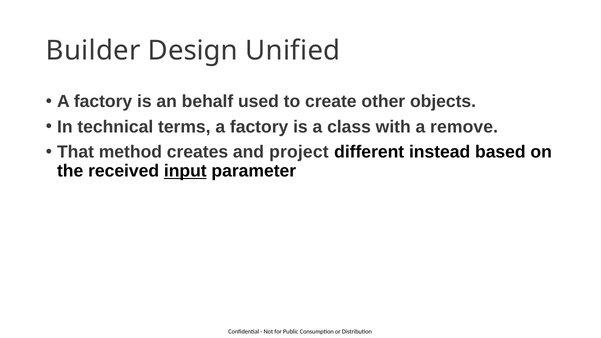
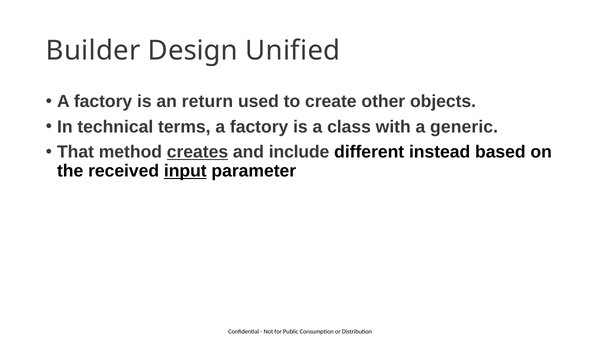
behalf: behalf -> return (207, 102)
remove: remove -> generic (464, 127)
creates underline: none -> present (197, 152)
project: project -> include (299, 152)
